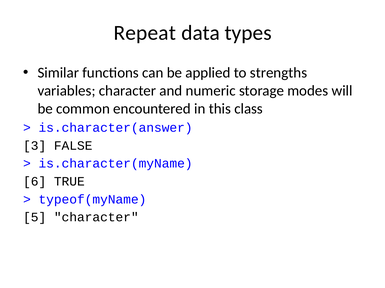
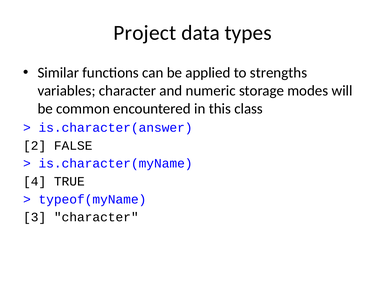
Repeat: Repeat -> Project (145, 33)
3: 3 -> 2 (35, 146)
6: 6 -> 4 (35, 182)
5: 5 -> 3 (35, 218)
